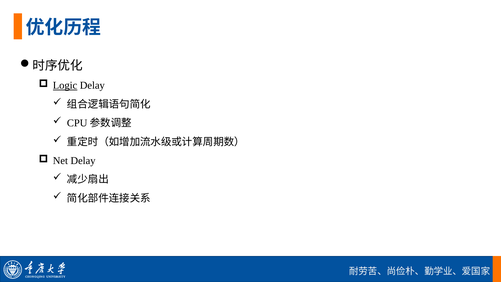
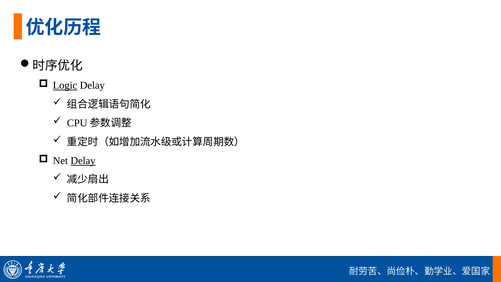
Delay underline: none -> present (83, 161)
